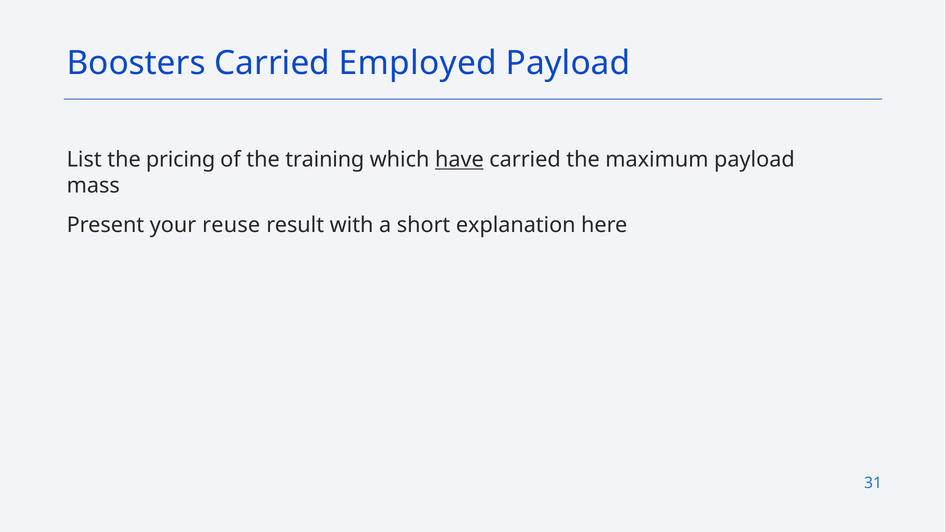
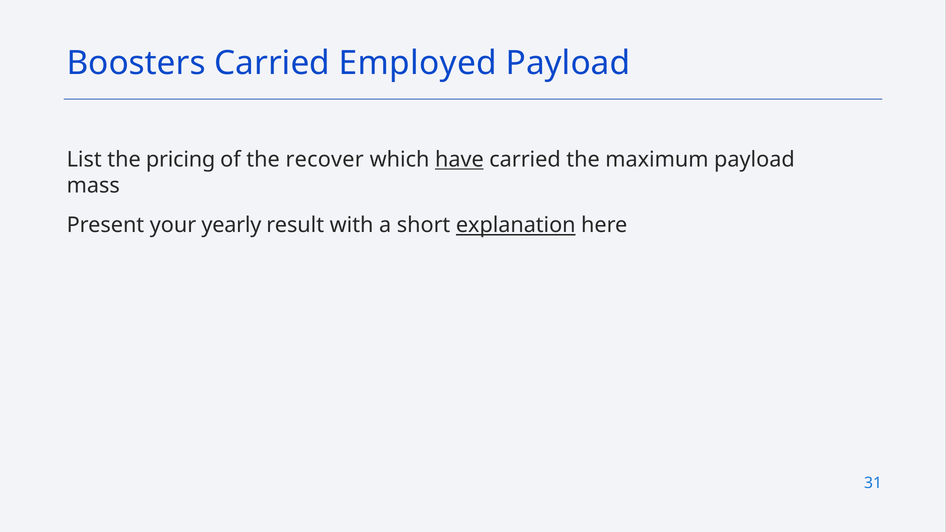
training: training -> recover (325, 160)
reuse: reuse -> yearly (231, 225)
explanation underline: none -> present (516, 225)
